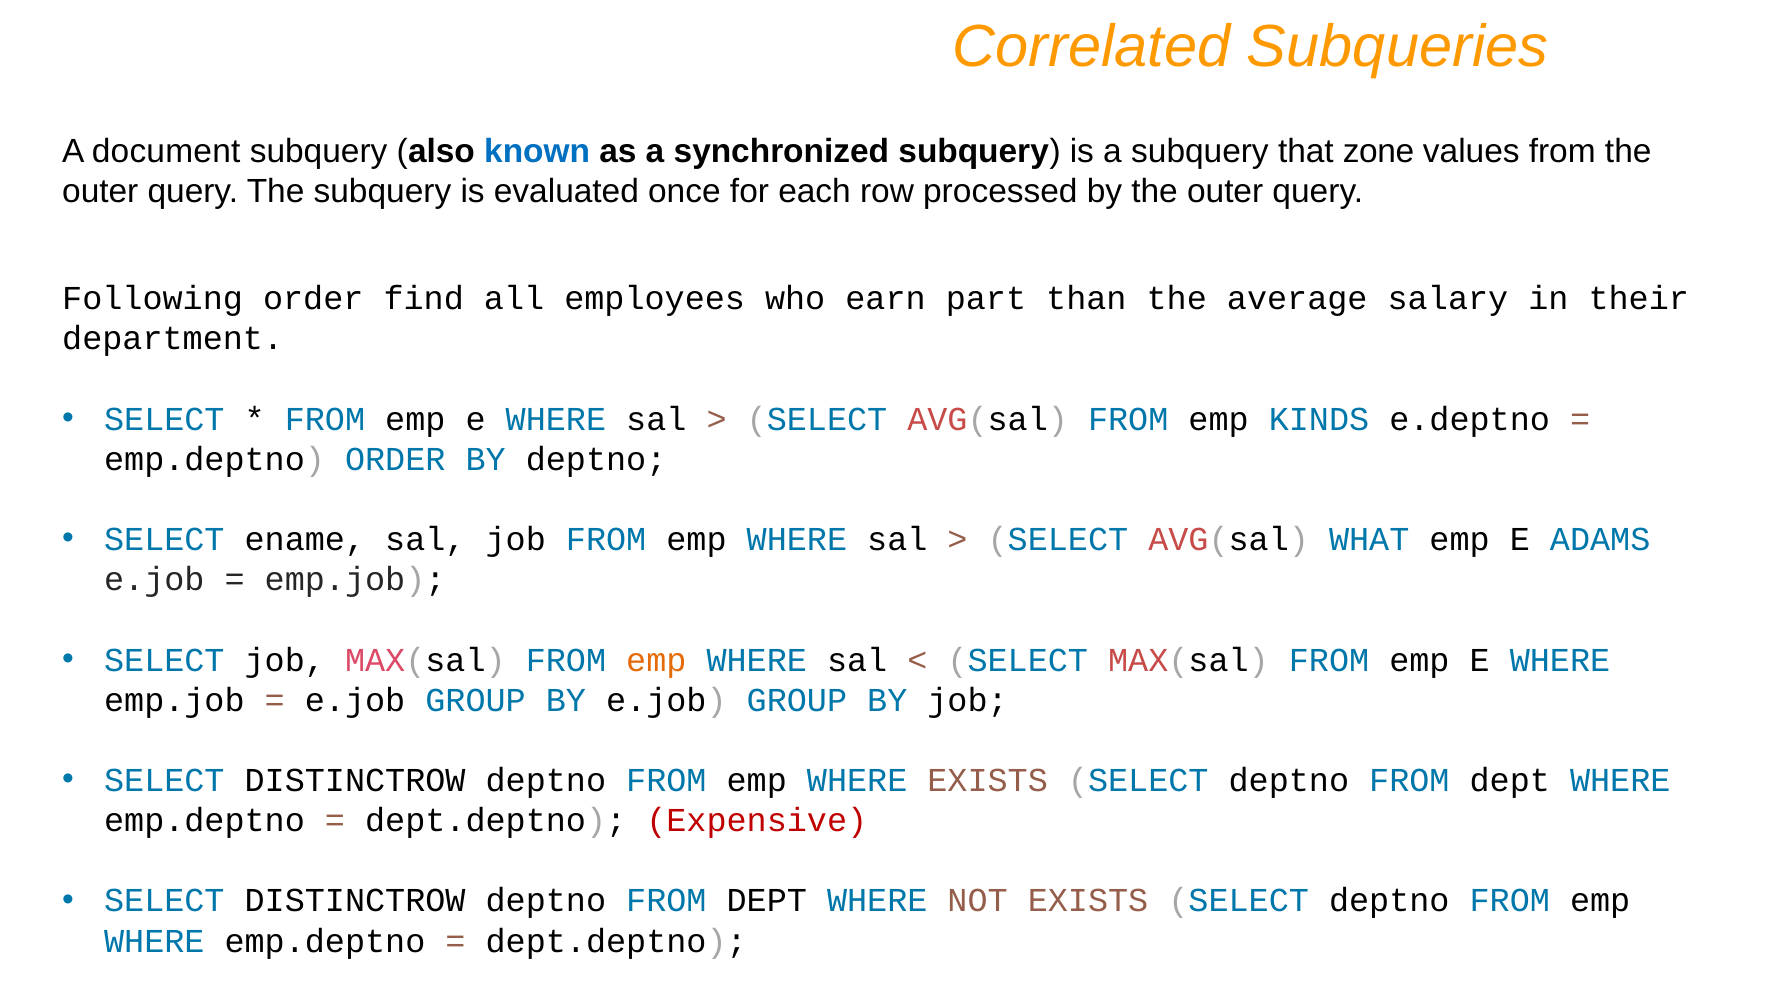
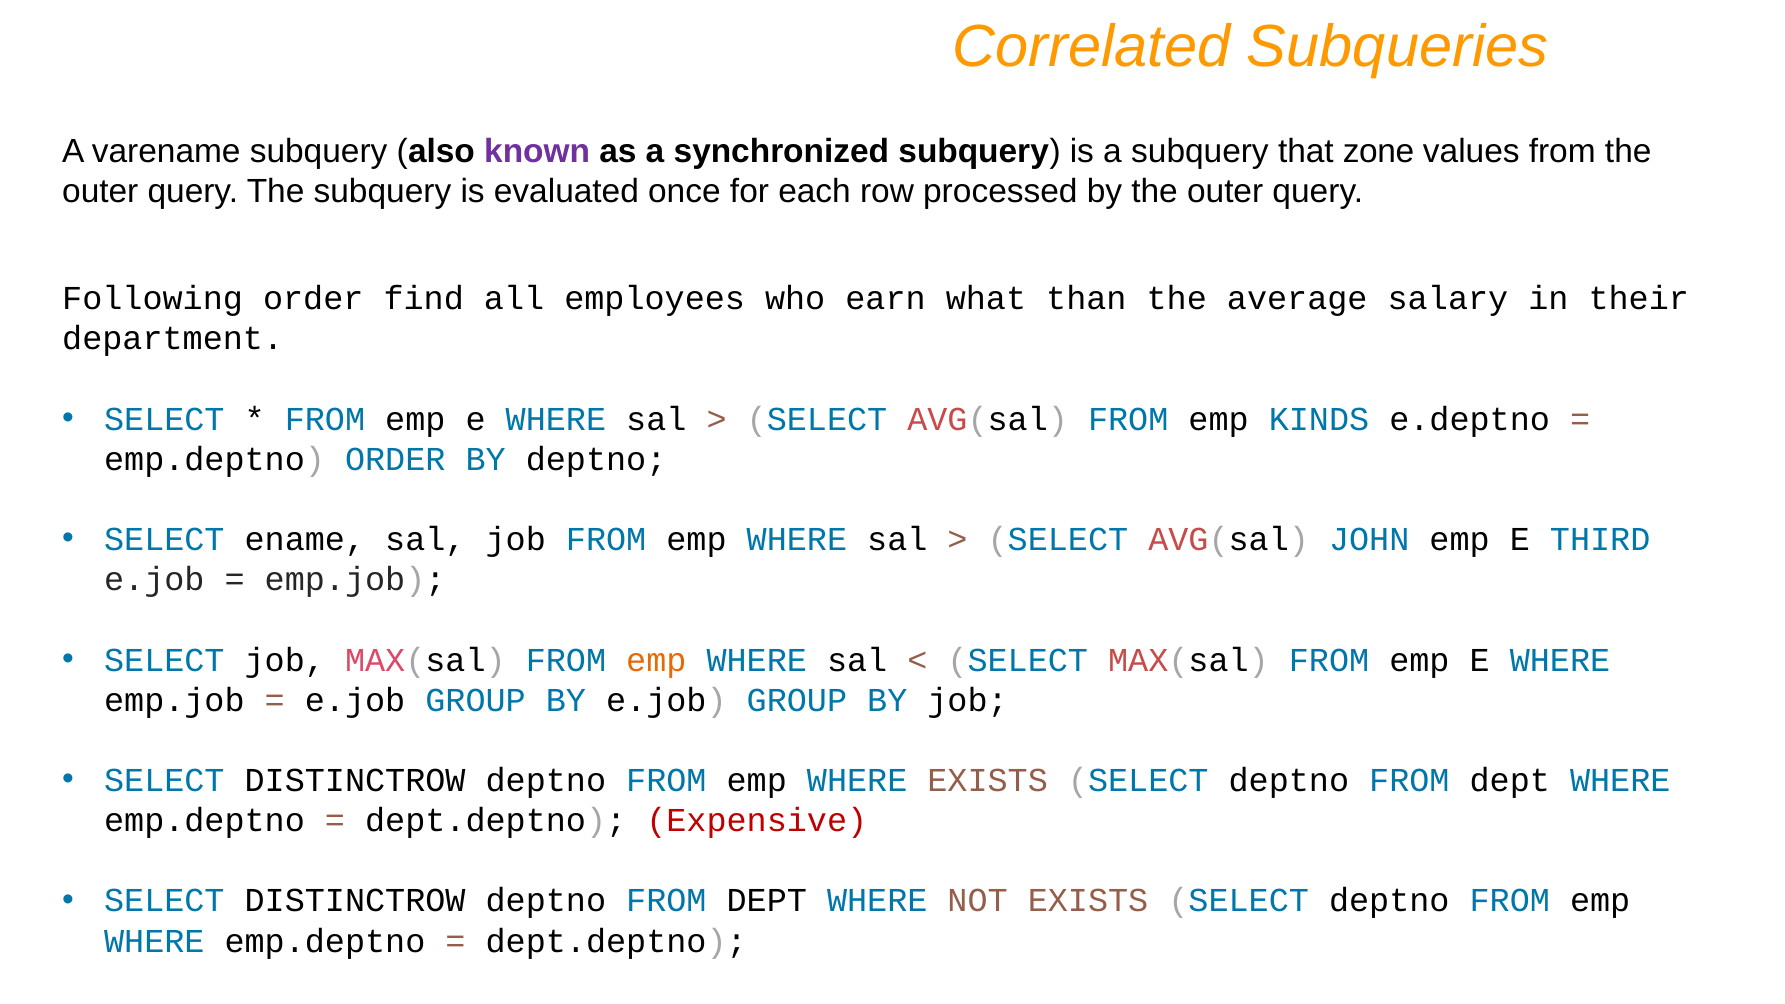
document: document -> varename (166, 152)
known colour: blue -> purple (537, 152)
part: part -> what (986, 299)
WHAT: WHAT -> JOHN (1369, 540)
ADAMS: ADAMS -> THIRD (1600, 540)
